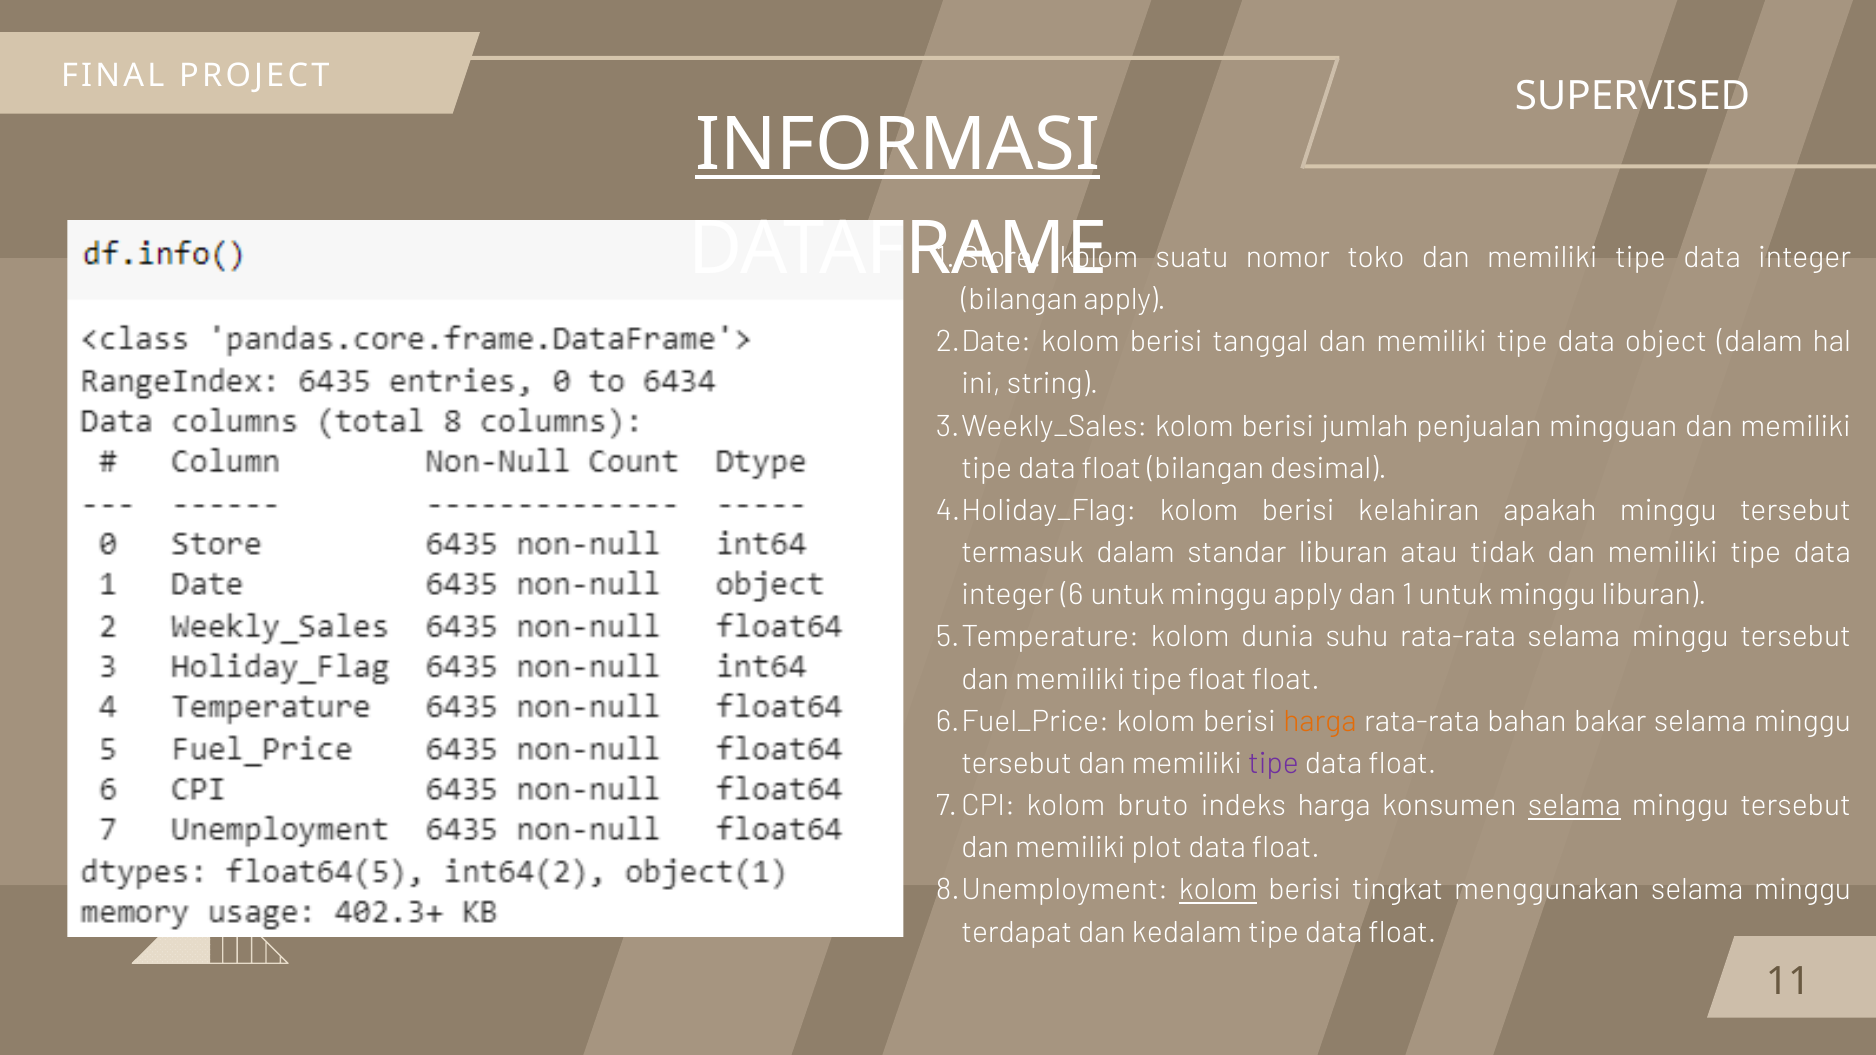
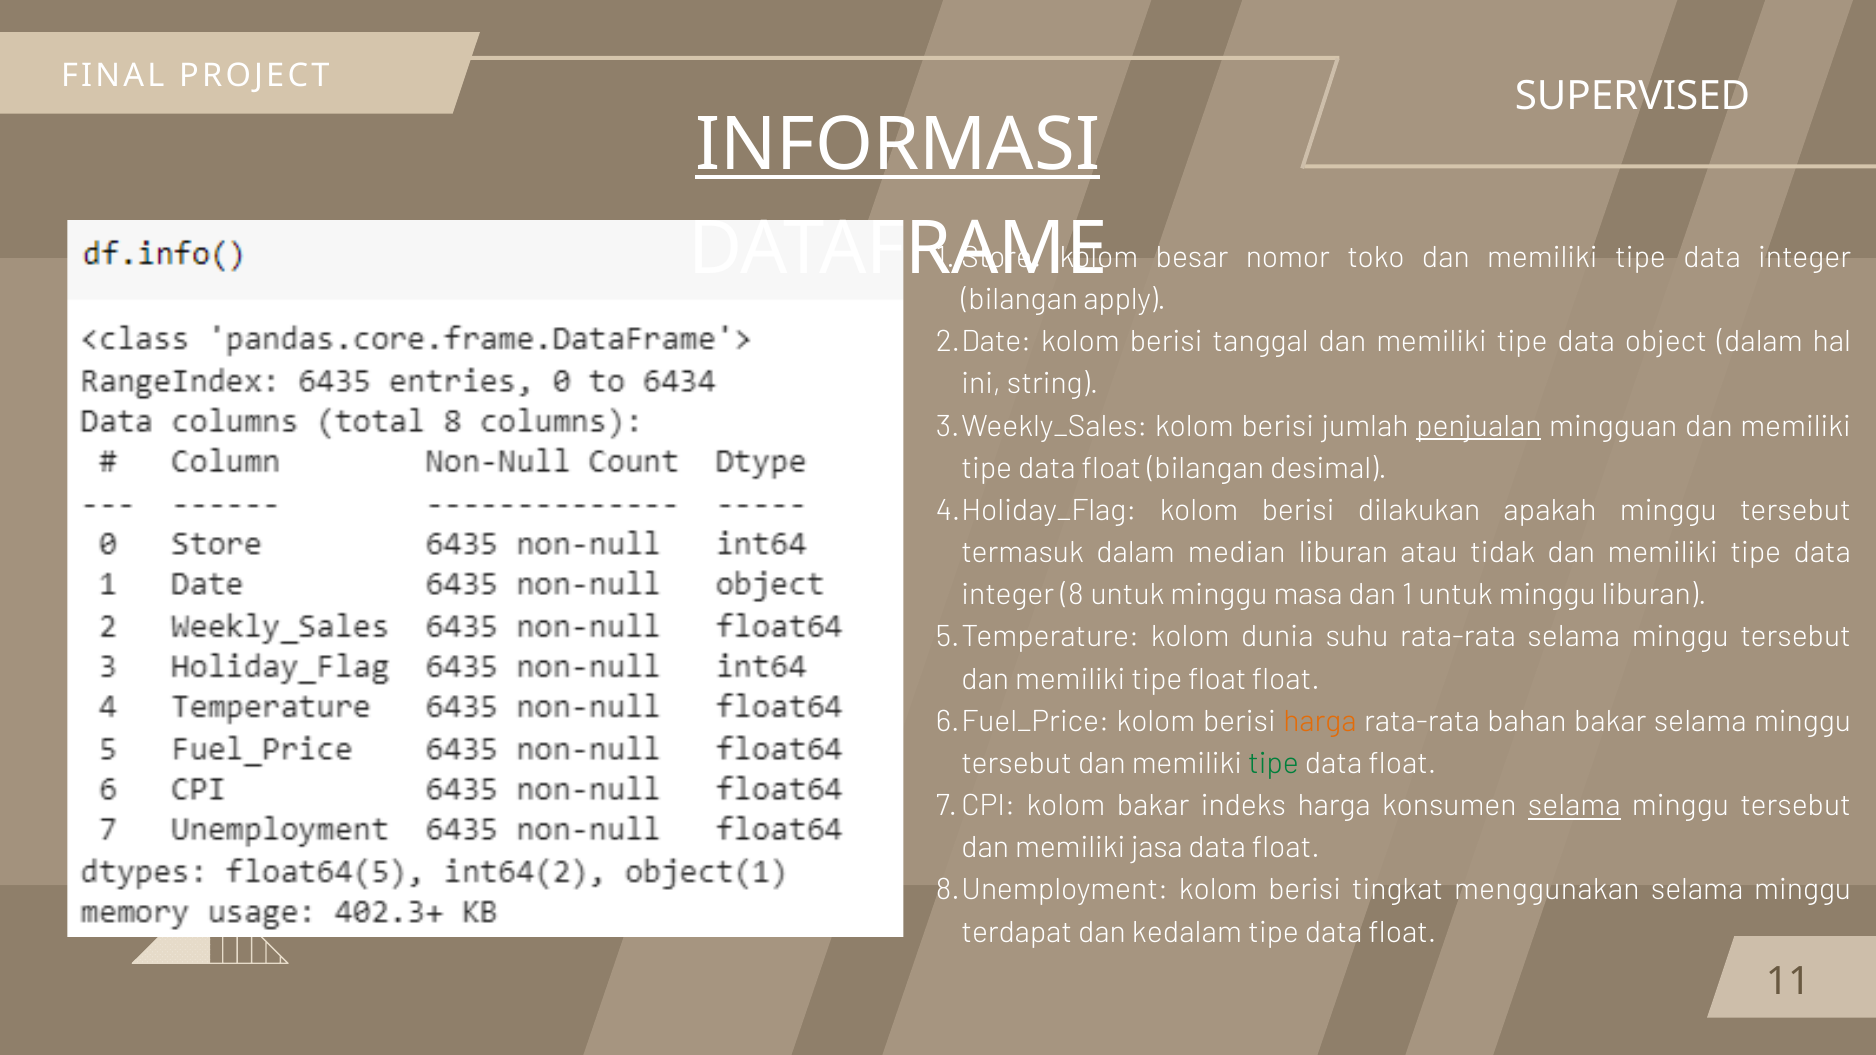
suatu: suatu -> besar (1192, 258)
penjualan underline: none -> present (1479, 426)
kelahiran: kelahiran -> dilakukan (1419, 511)
standar: standar -> median (1237, 553)
6: 6 -> 8 (1072, 595)
minggu apply: apply -> masa (1308, 595)
tipe colour: purple -> green (1273, 764)
kolom bruto: bruto -> bakar (1153, 806)
plot: plot -> jasa (1157, 848)
kolom underline: present -> none (1218, 890)
